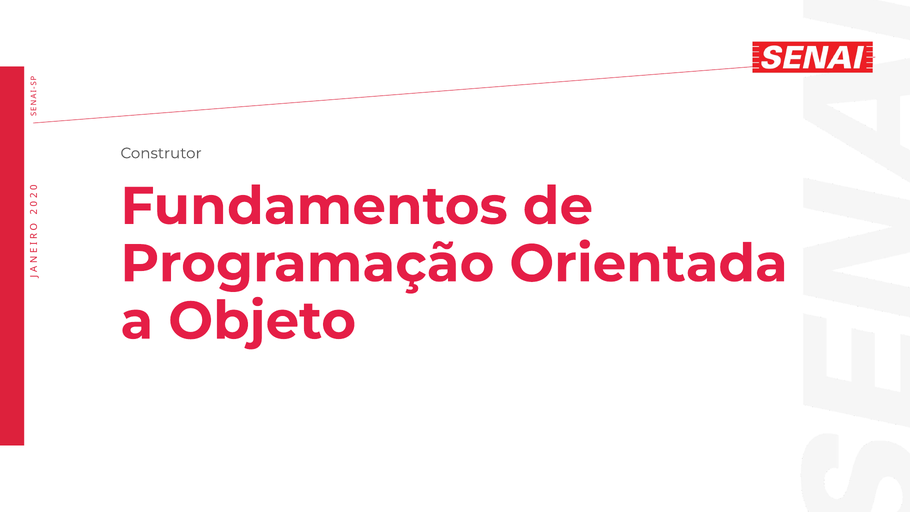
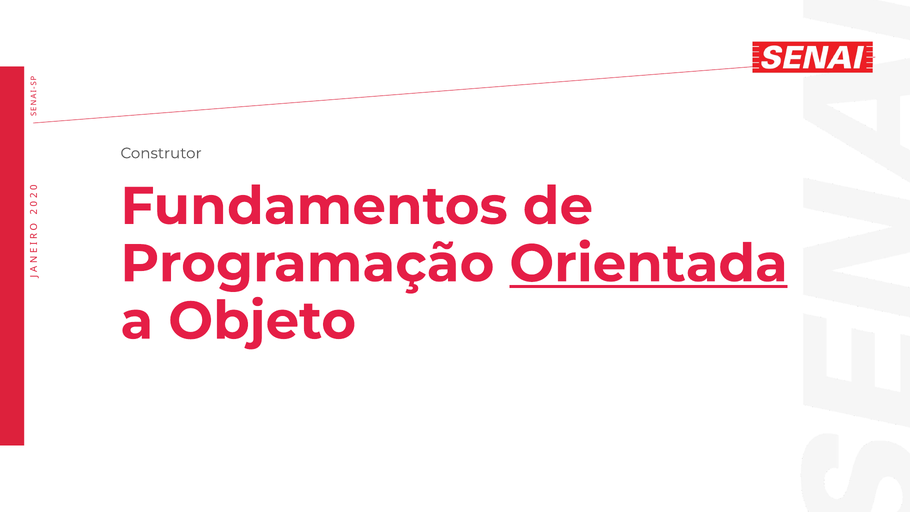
Orientada underline: none -> present (649, 264)
